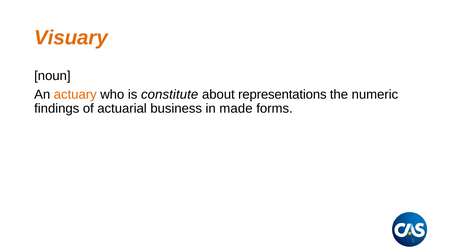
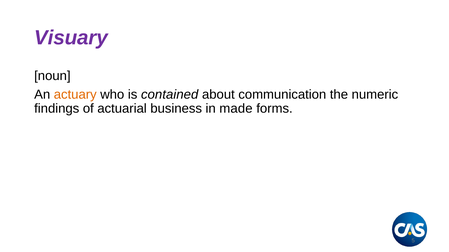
Visuary colour: orange -> purple (71, 38)
constitute: constitute -> contained (170, 95)
representations: representations -> communication (282, 95)
